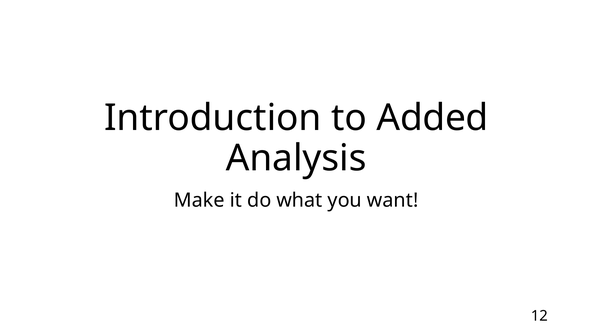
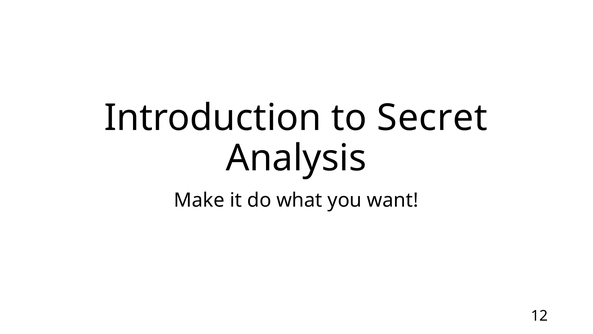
Added: Added -> Secret (432, 118)
